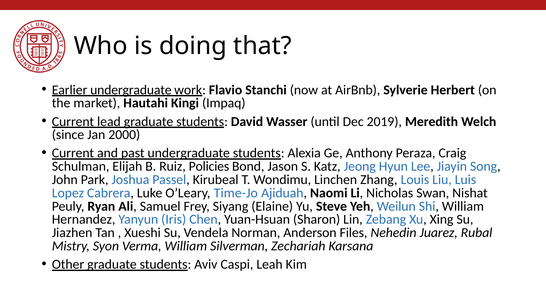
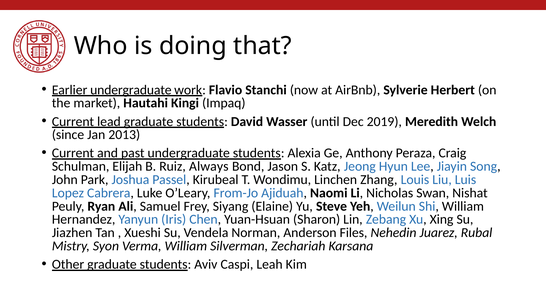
2000: 2000 -> 2013 (124, 135)
Policies: Policies -> Always (209, 166)
Time-Jo: Time-Jo -> From-Jo (236, 193)
